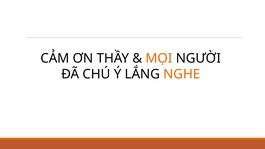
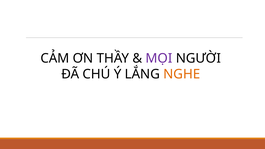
MỌI colour: orange -> purple (159, 58)
